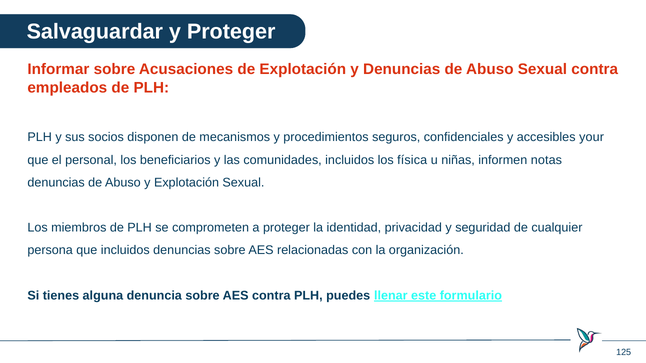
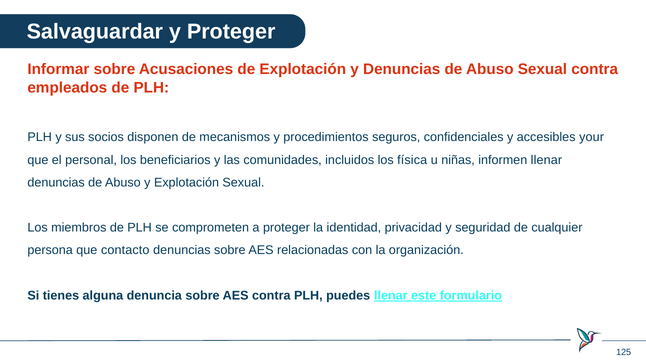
informen notas: notas -> llenar (546, 160)
que incluidos: incluidos -> contacto (125, 250)
